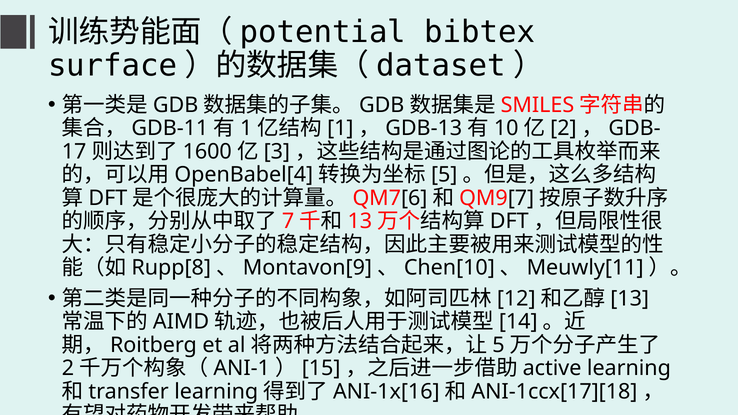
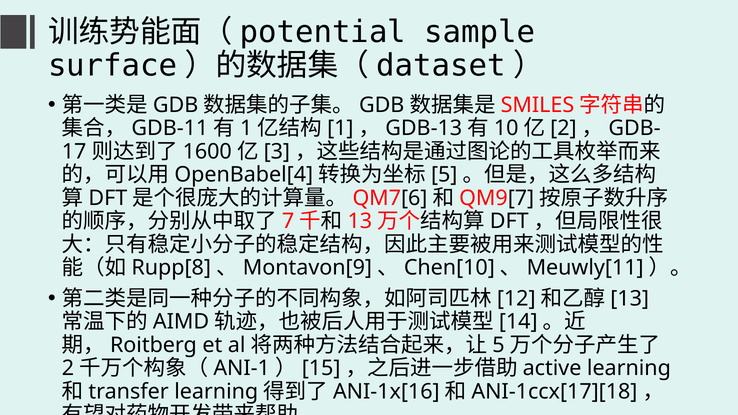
bibtex: bibtex -> sample (480, 32)
